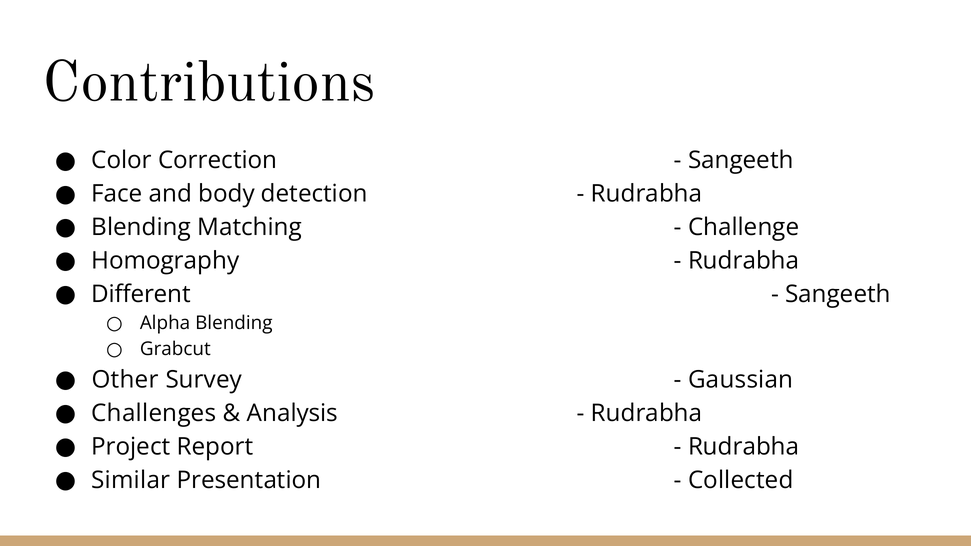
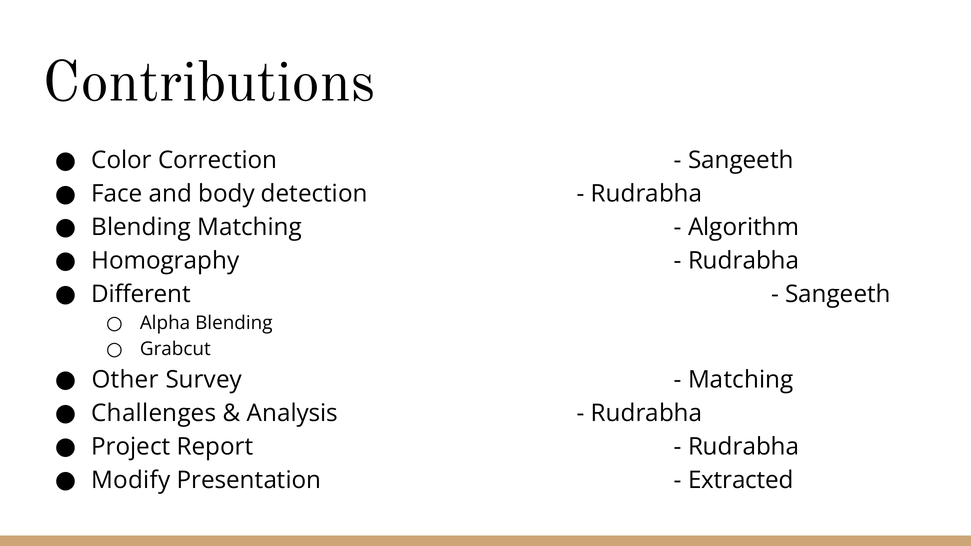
Challenge: Challenge -> Algorithm (744, 227)
Gaussian: Gaussian -> Matching (741, 380)
Similar: Similar -> Modify (131, 480)
Collected: Collected -> Extracted (741, 480)
